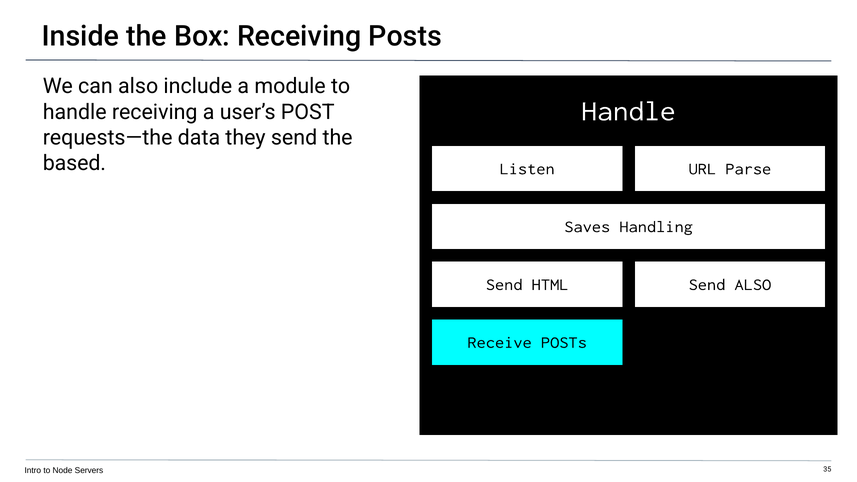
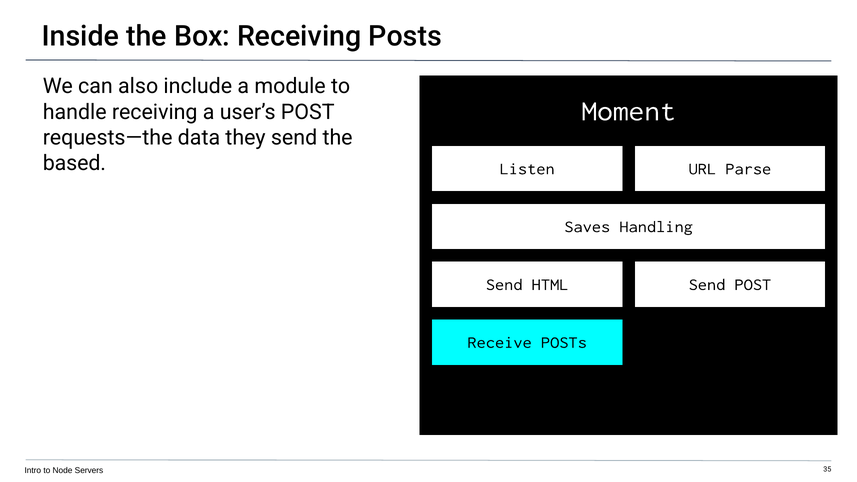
Handle: Handle -> Moment (629, 111)
Send ALSO: ALSO -> POST (753, 284)
